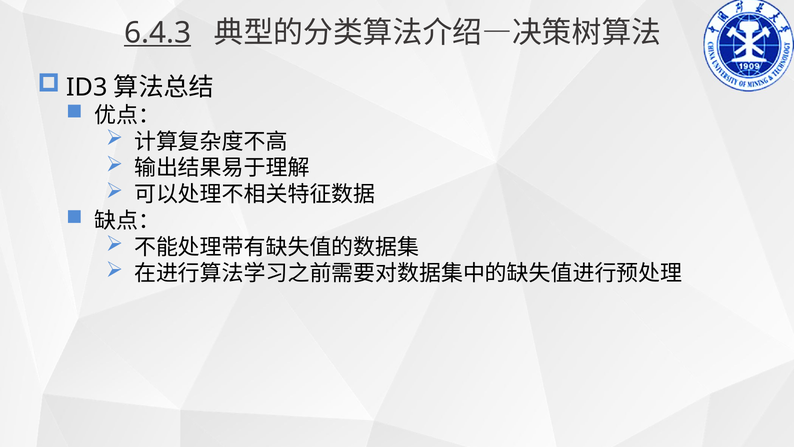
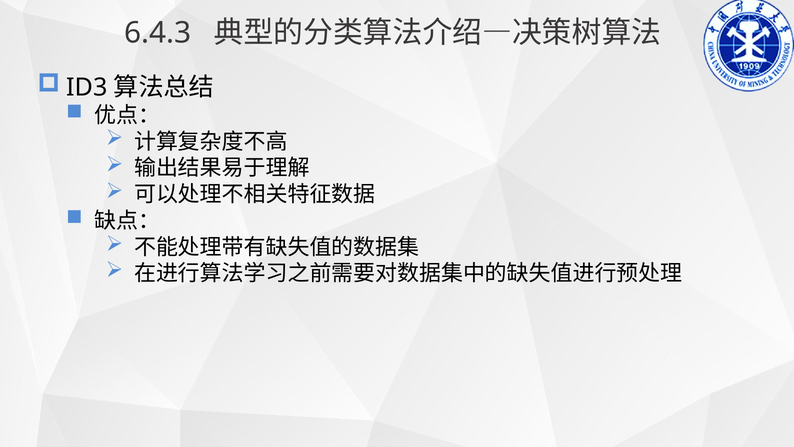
6.4.3 underline: present -> none (158, 33)
